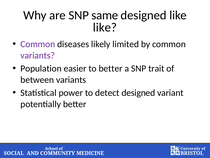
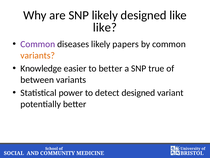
SNP same: same -> likely (105, 15)
limited: limited -> papers (126, 44)
variants colour: purple -> orange (38, 55)
Population: Population -> Knowledge (41, 68)
trait: trait -> true (156, 68)
